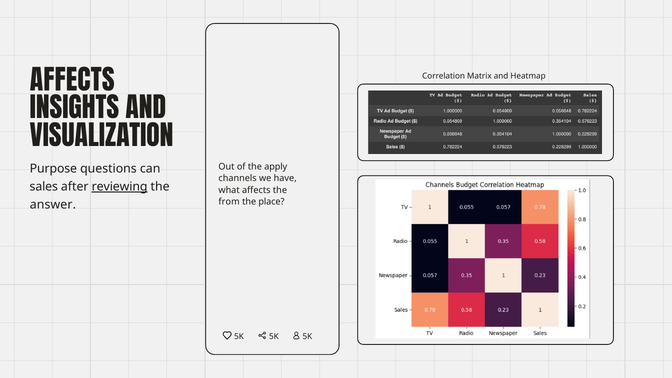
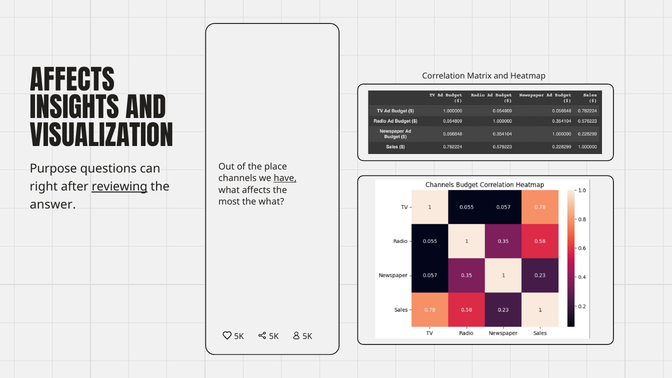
apply: apply -> place (276, 167)
have underline: none -> present (285, 178)
sales: sales -> right (44, 187)
from: from -> most (229, 202)
the place: place -> what (271, 202)
